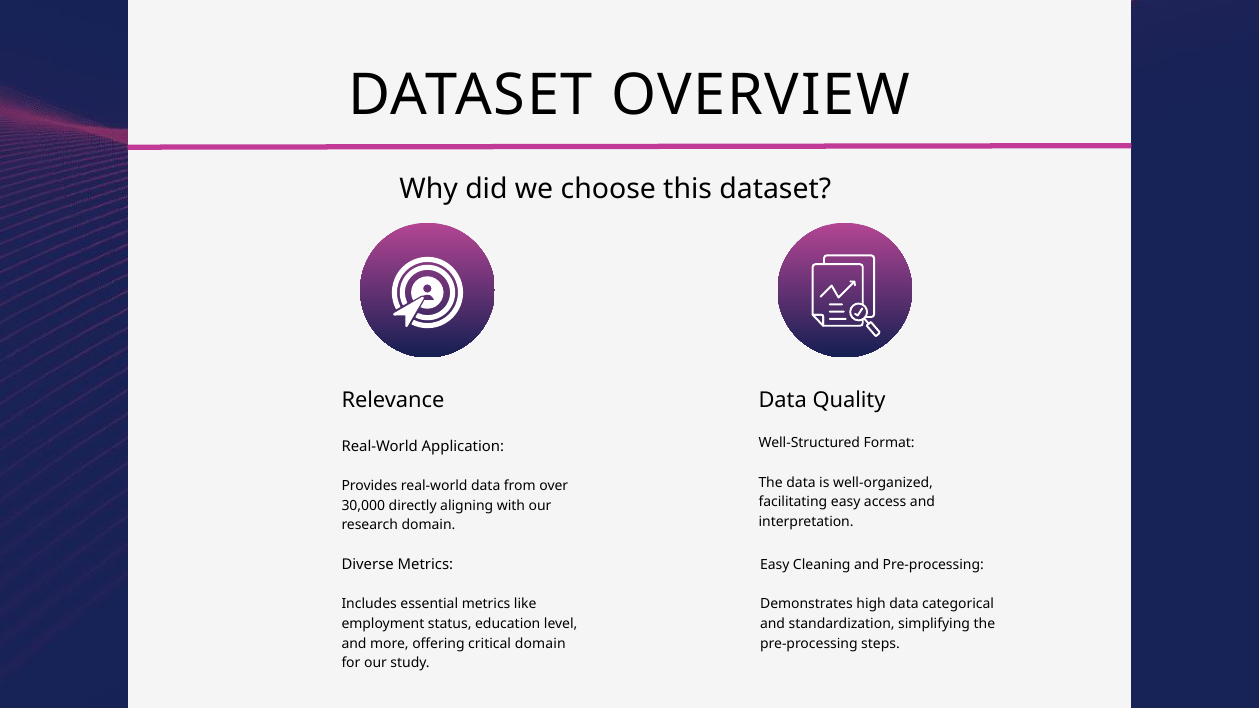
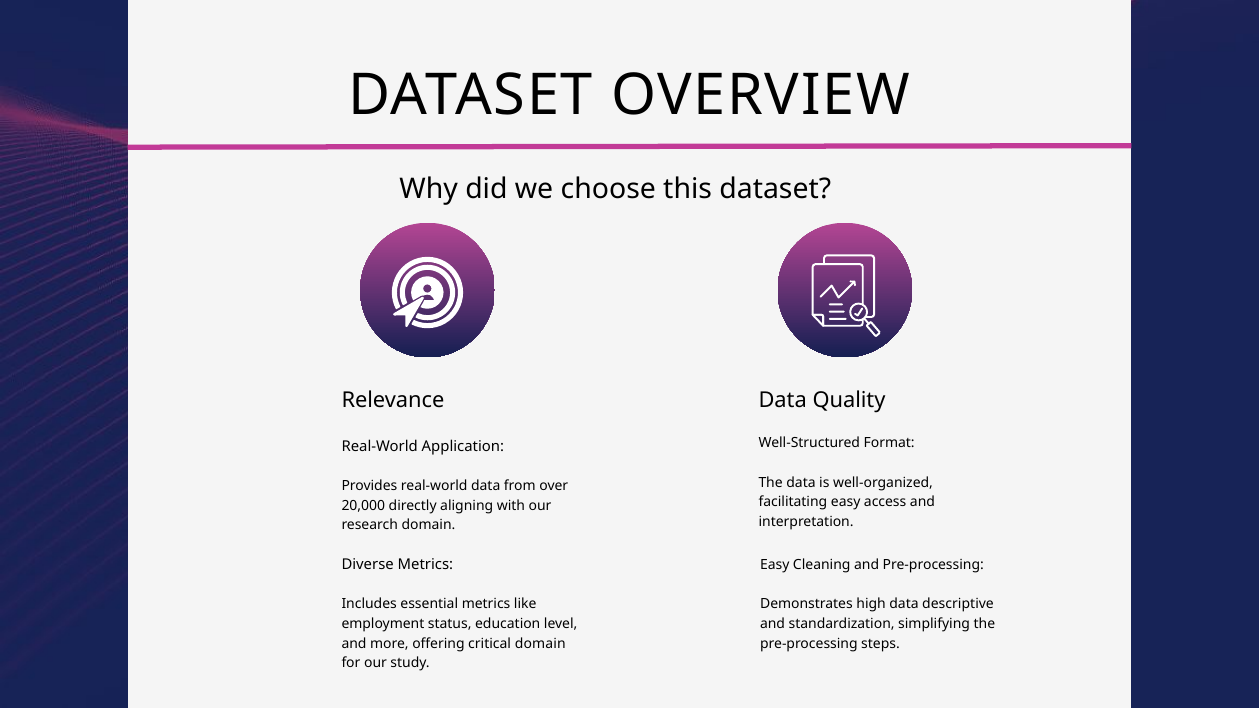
30,000: 30,000 -> 20,000 (363, 506)
categorical: categorical -> descriptive (958, 604)
